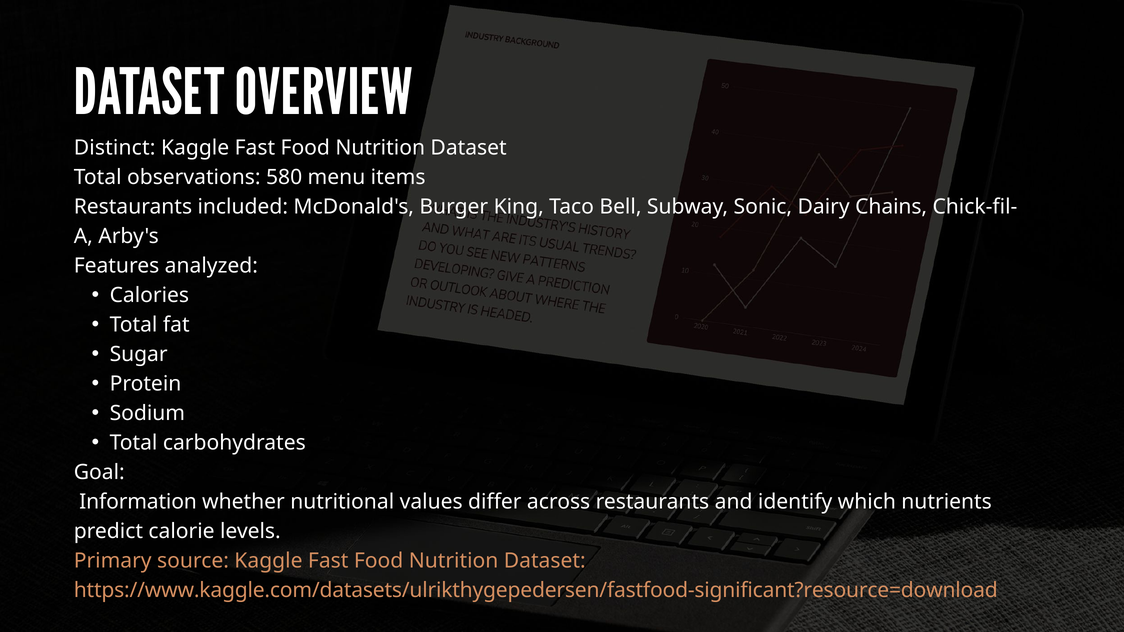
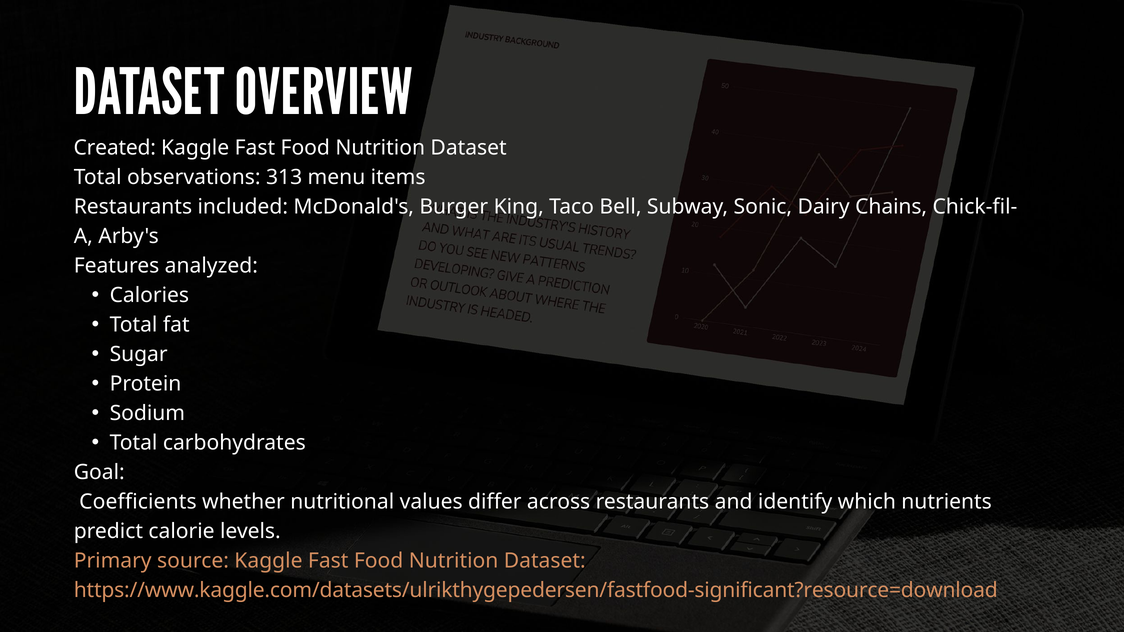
Distinct: Distinct -> Created (115, 148)
580: 580 -> 313 (284, 177)
Information: Information -> Coefficients (138, 502)
